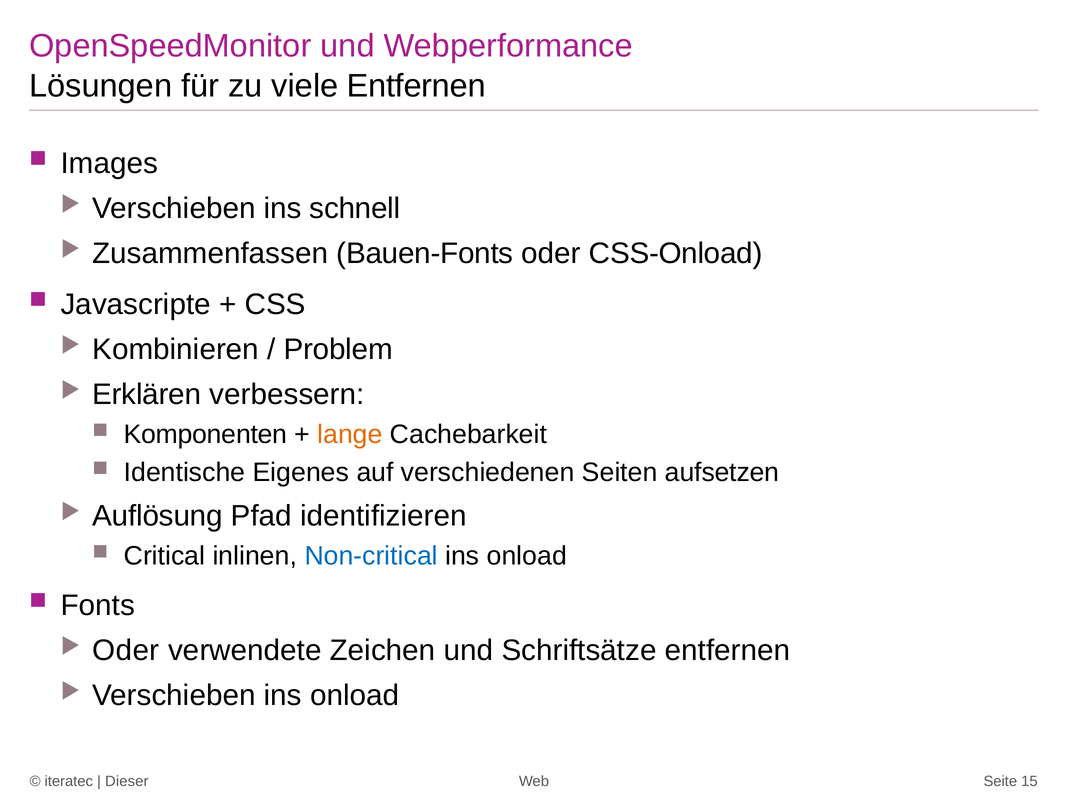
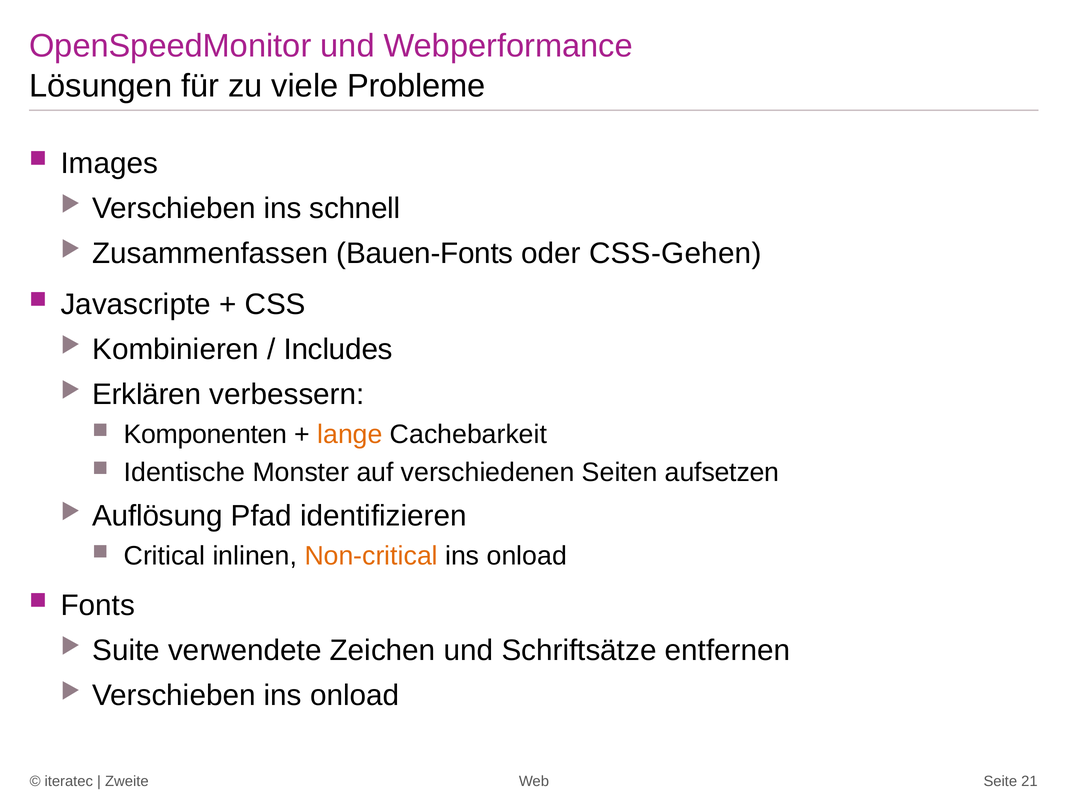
viele Entfernen: Entfernen -> Probleme (416, 86)
CSS-Onload: CSS-Onload -> CSS-Gehen (675, 253)
Problem: Problem -> Includes (338, 349)
Eigenes: Eigenes -> Monster (301, 473)
Non-critical colour: blue -> orange (371, 556)
Oder: Oder -> Suite (126, 650)
Dieser: Dieser -> Zweite (127, 782)
15: 15 -> 21 (1029, 782)
